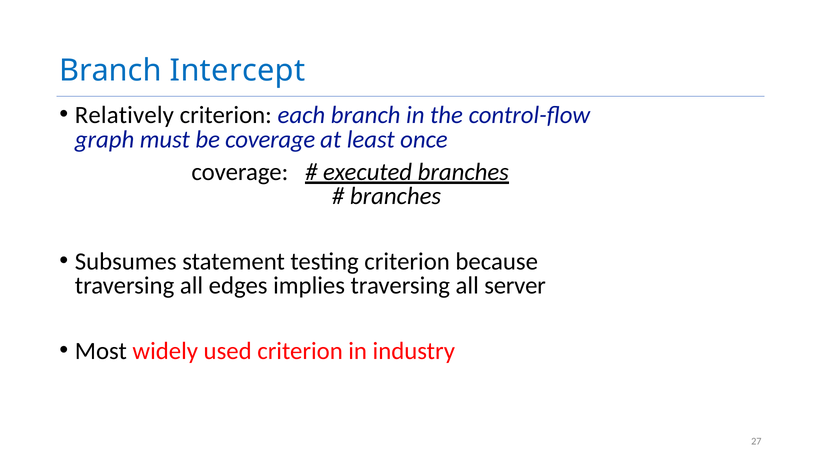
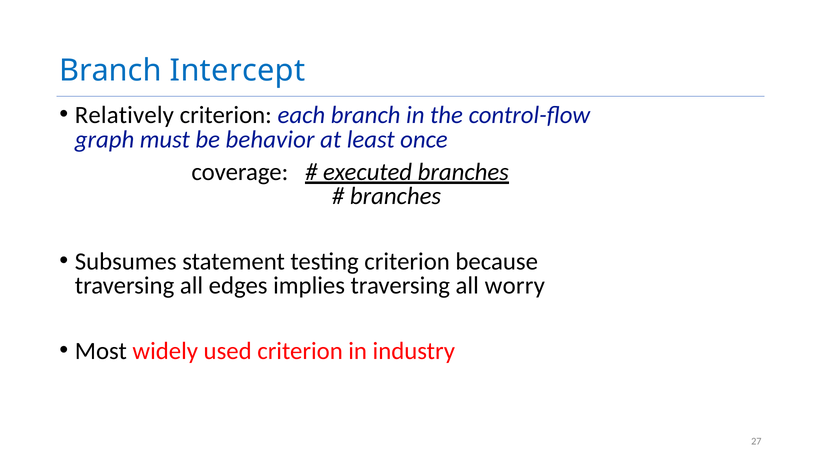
be coverage: coverage -> behavior (270, 139)
server: server -> worry (515, 286)
